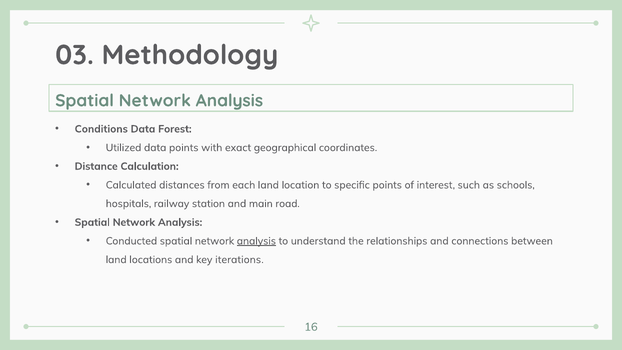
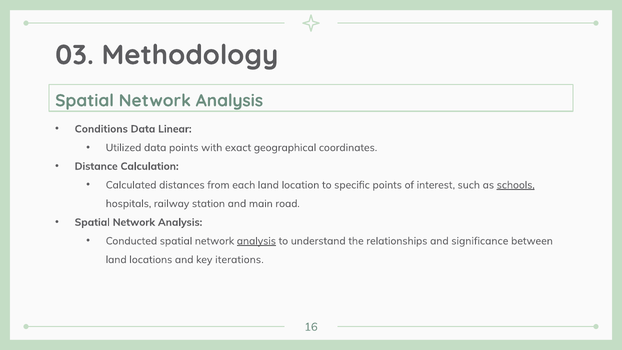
Forest: Forest -> Linear (175, 129)
schools underline: none -> present (516, 185)
connections: connections -> significance (480, 241)
